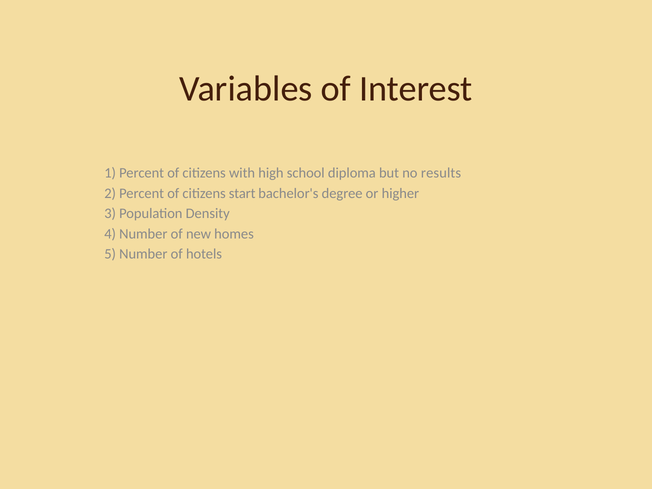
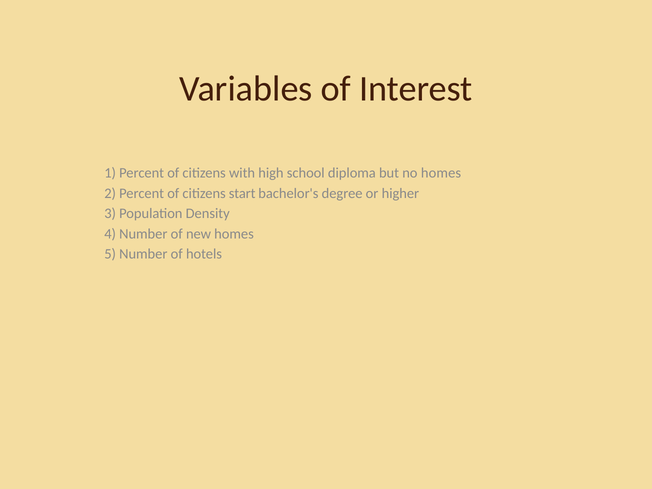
no results: results -> homes (441, 173)
